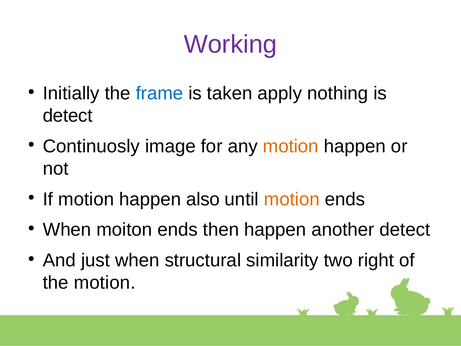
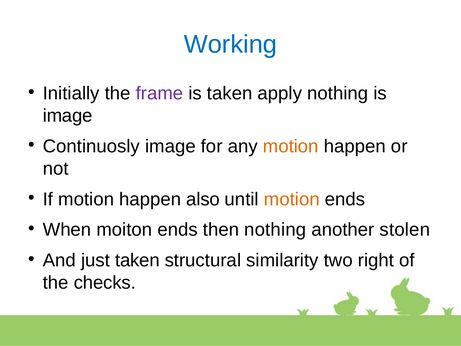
Working colour: purple -> blue (230, 44)
frame colour: blue -> purple (159, 93)
detect: detect -> image (68, 116)
then happen: happen -> nothing (275, 230)
another detect: detect -> stolen (405, 230)
just when: when -> taken (137, 260)
the motion: motion -> checks (105, 282)
